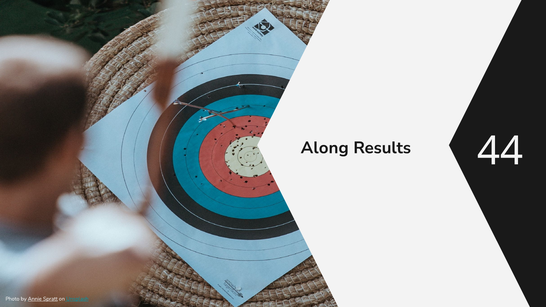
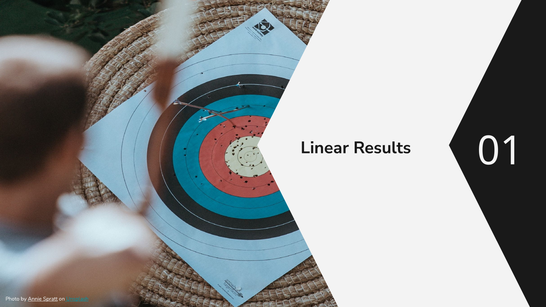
Along: Along -> Linear (325, 148)
44: 44 -> 01 (500, 151)
